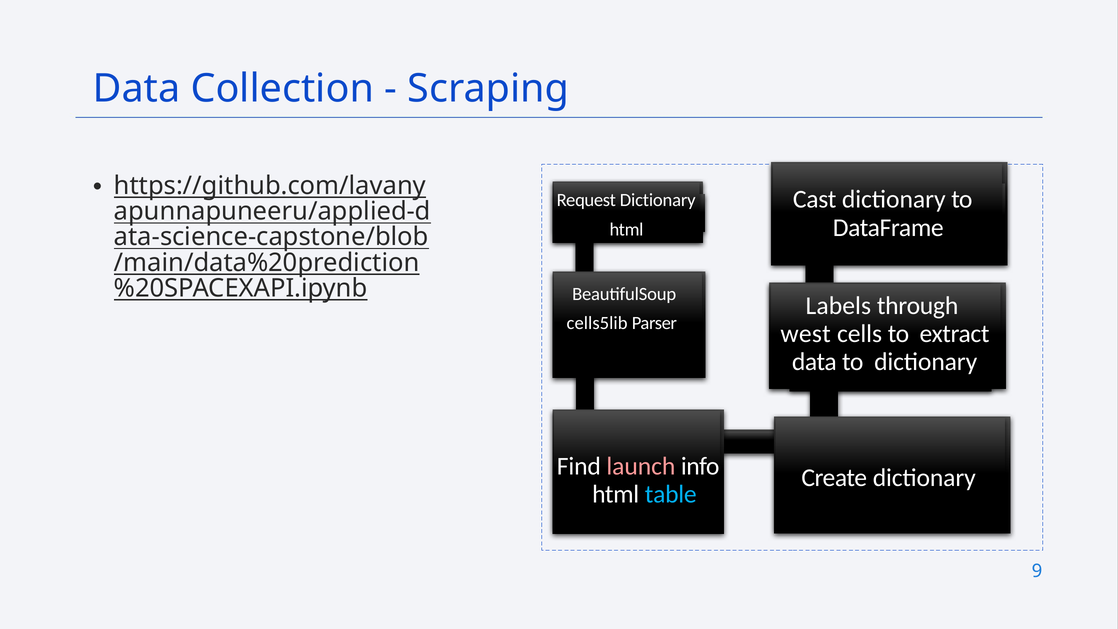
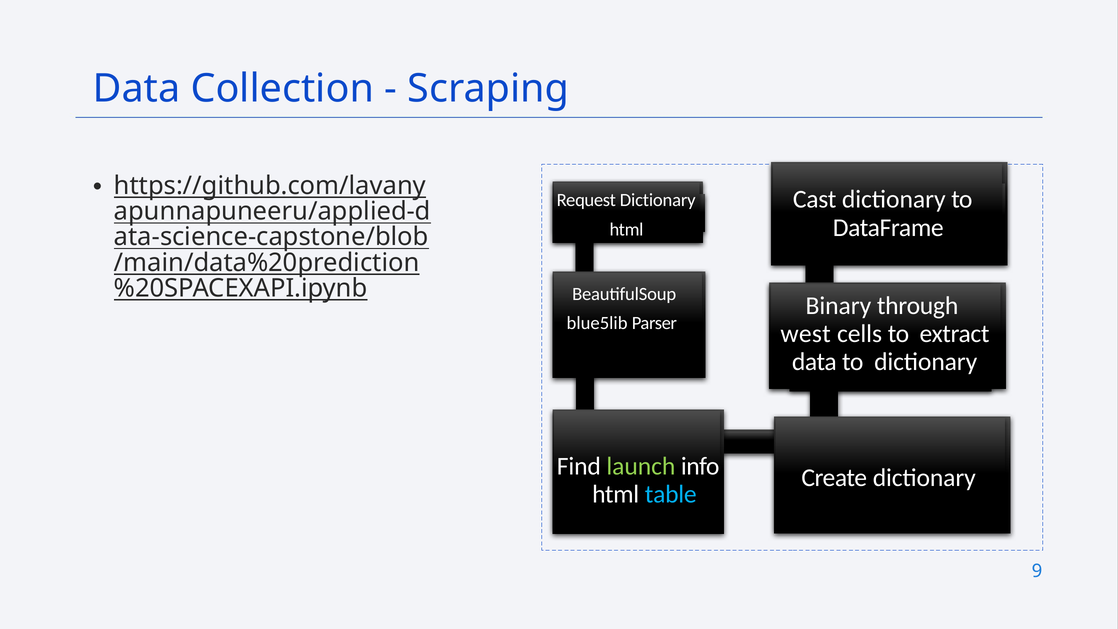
Labels: Labels -> Binary (838, 306)
cells5lib: cells5lib -> blue5lib (597, 323)
launch colour: pink -> light green (641, 466)
